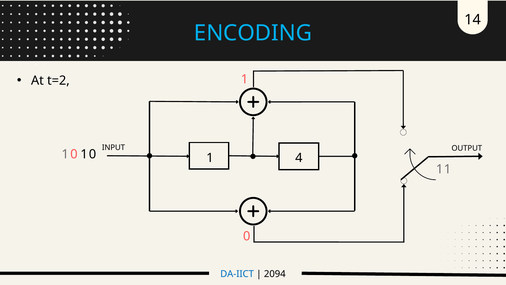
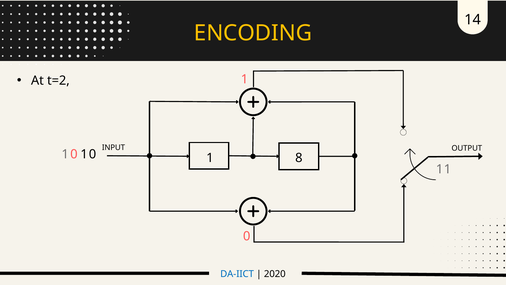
ENCODING colour: light blue -> yellow (253, 33)
4: 4 -> 8 (299, 158)
2094: 2094 -> 2020 (275, 274)
